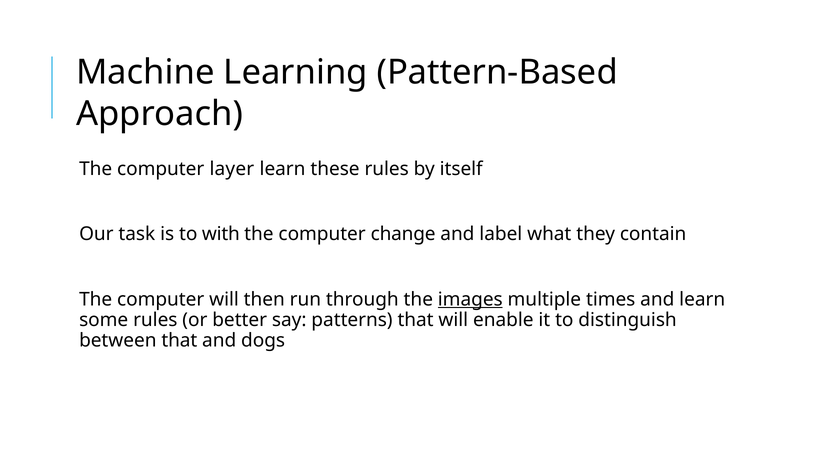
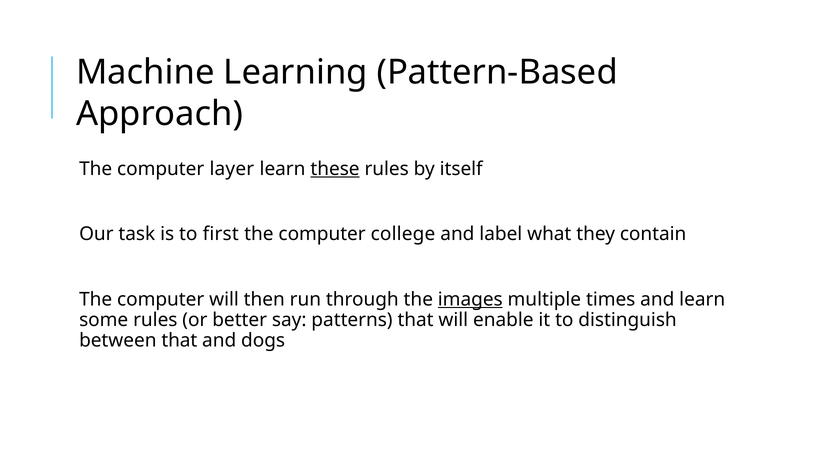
these underline: none -> present (335, 169)
with: with -> first (221, 234)
change: change -> college (403, 234)
